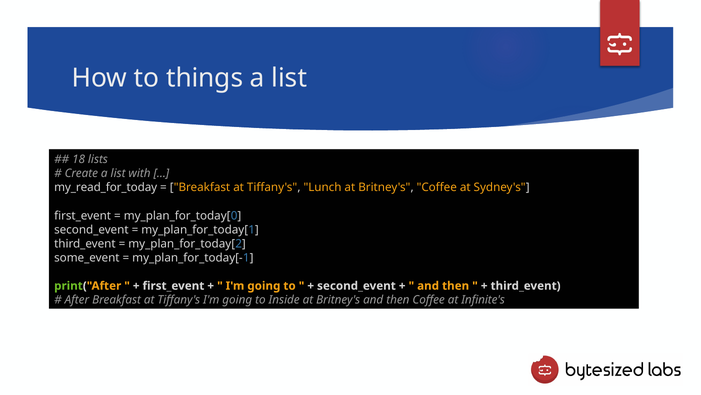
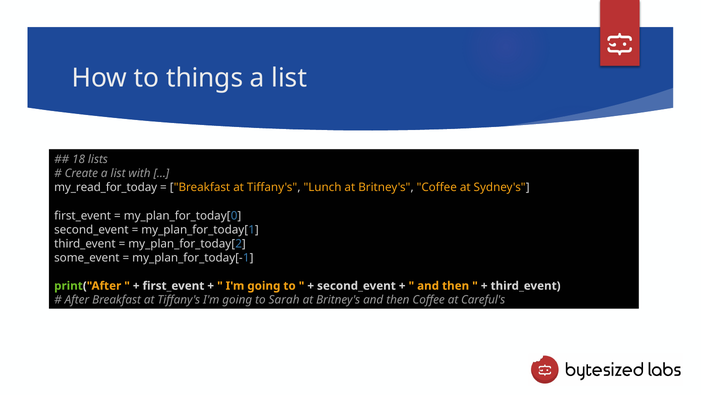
Inside: Inside -> Sarah (284, 299)
Infinite's: Infinite's -> Careful's (483, 299)
